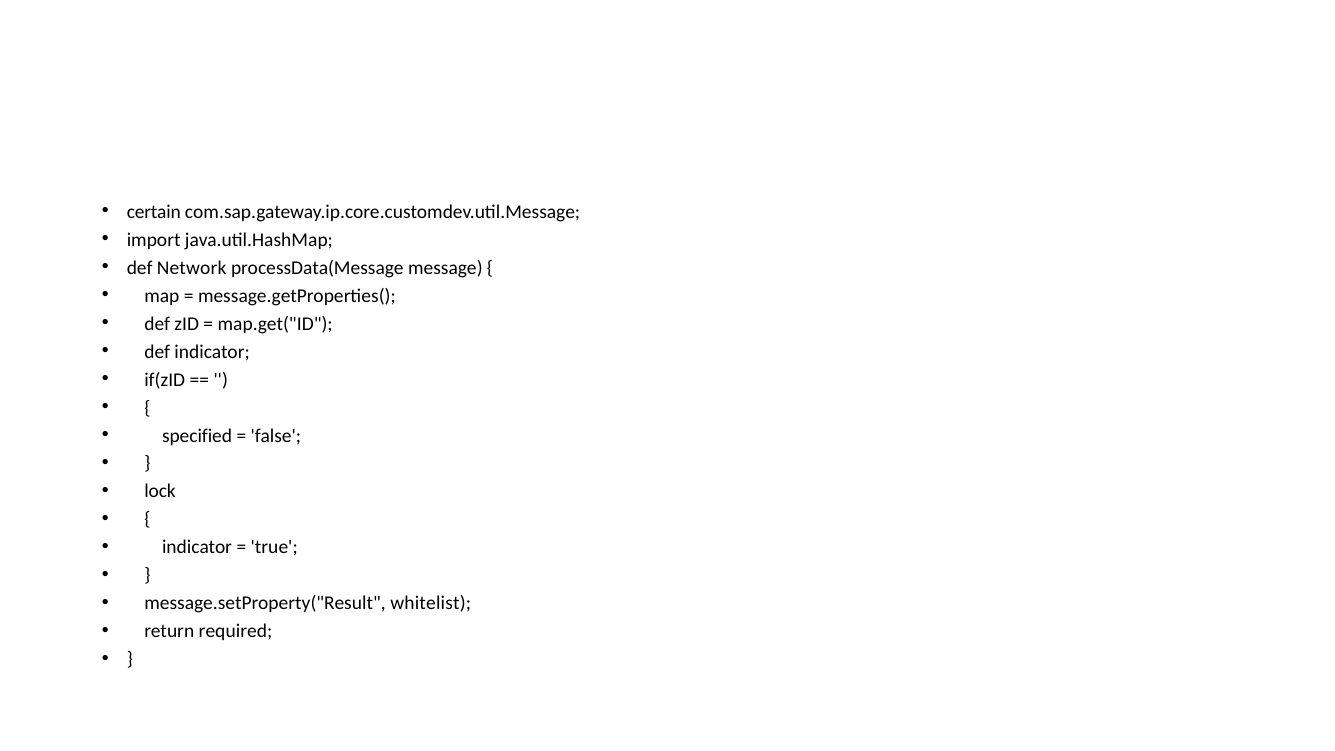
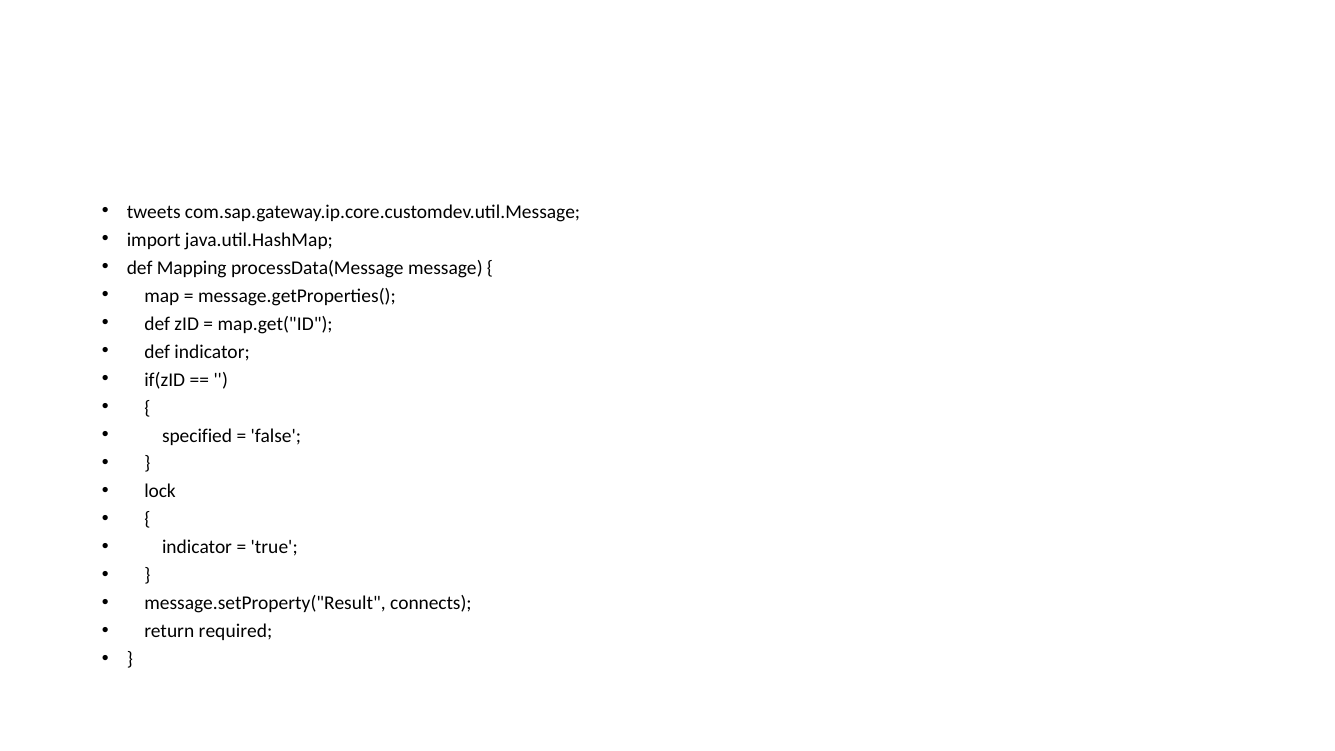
certain: certain -> tweets (154, 212)
Network: Network -> Mapping (192, 268)
whitelist: whitelist -> connects (431, 603)
